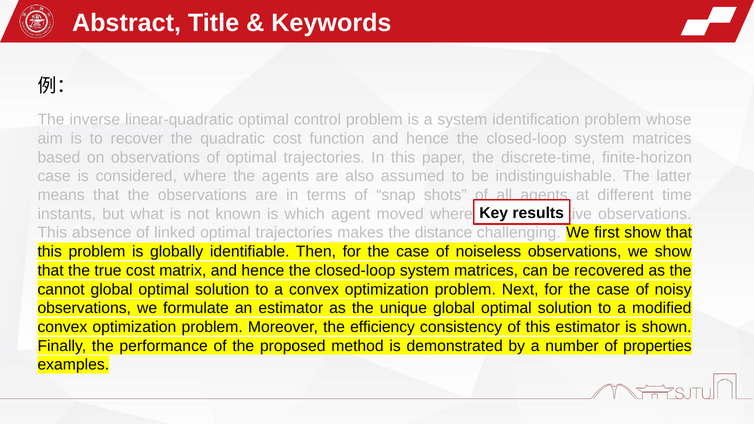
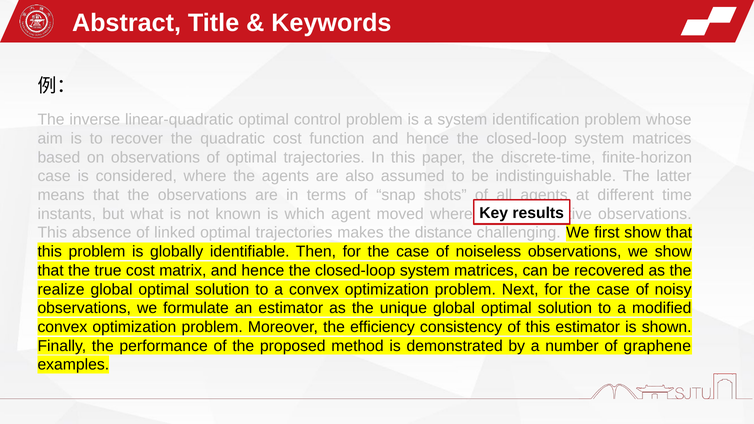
cannot: cannot -> realize (61, 289)
properties: properties -> graphene (657, 346)
